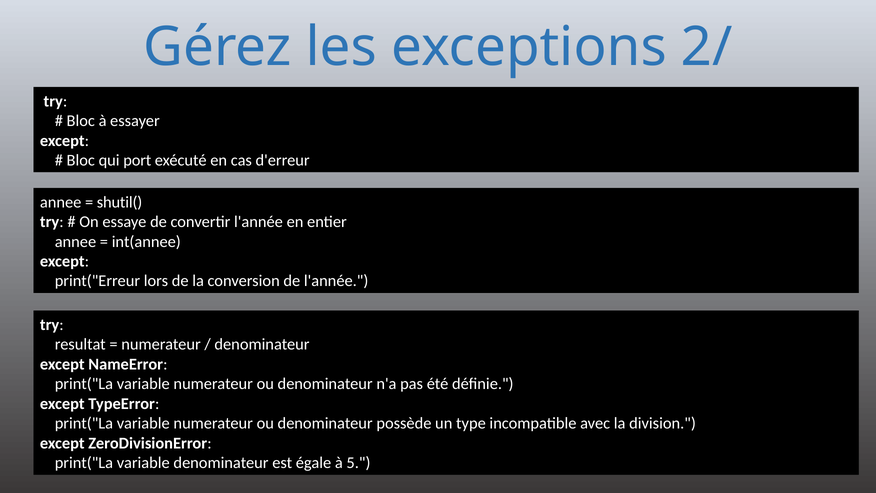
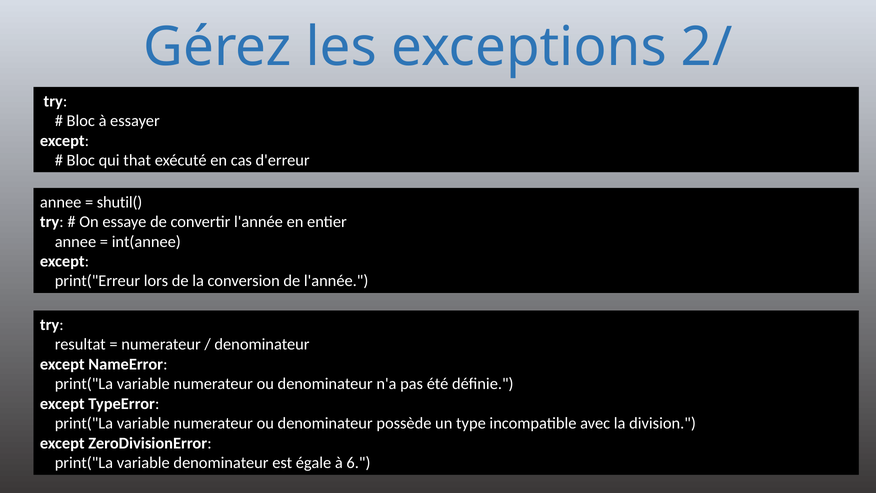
port: port -> that (137, 160)
5: 5 -> 6 (358, 463)
